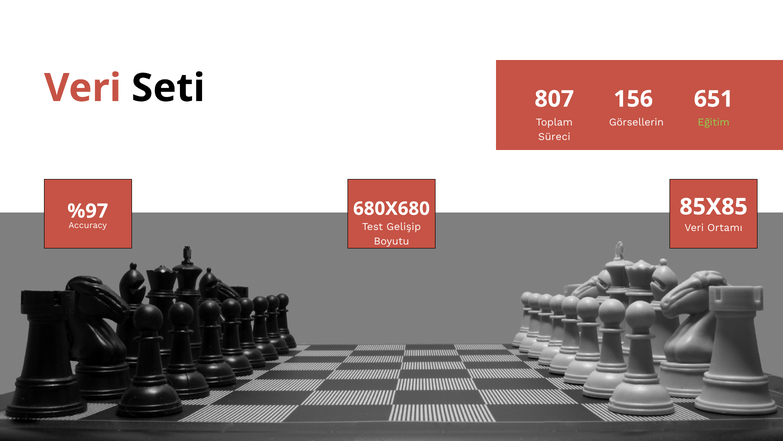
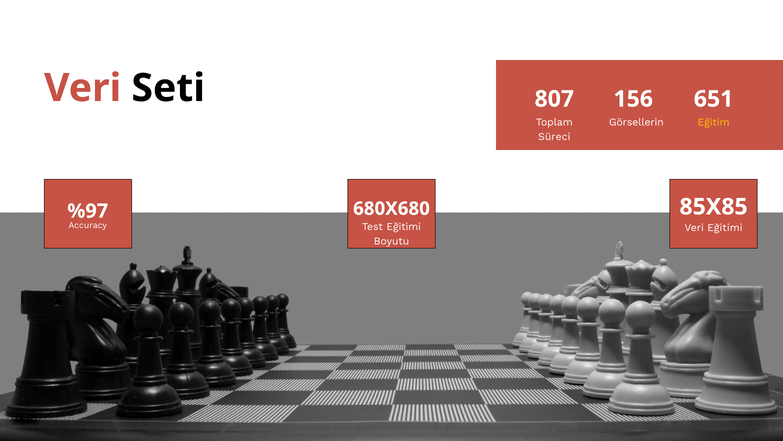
Eğitim colour: light green -> yellow (714, 122)
Test Gelişip: Gelişip -> Eğitimi (404, 226)
Veri Ortamı: Ortamı -> Eğitimi (725, 228)
